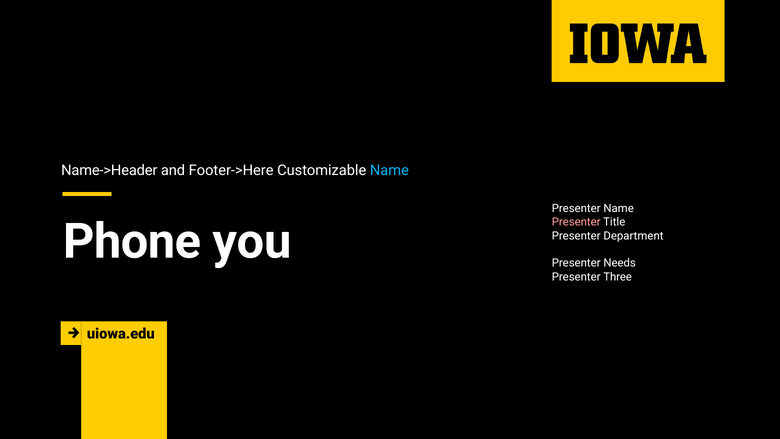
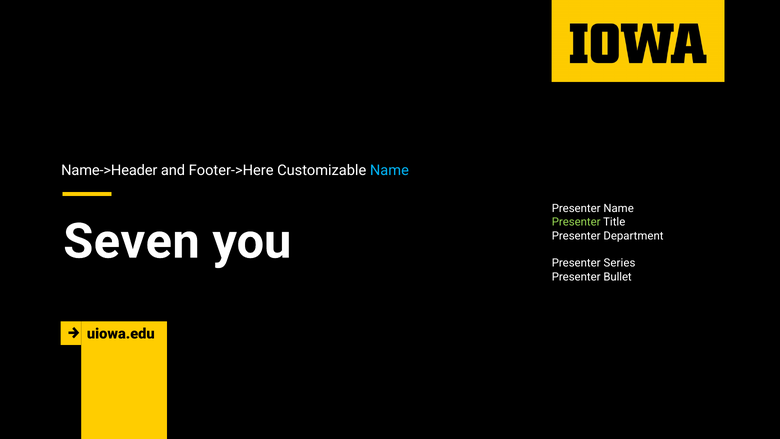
Presenter colour: pink -> light green (576, 222)
Phone: Phone -> Seven (132, 241)
Needs: Needs -> Series (620, 263)
Three: Three -> Bullet (618, 277)
